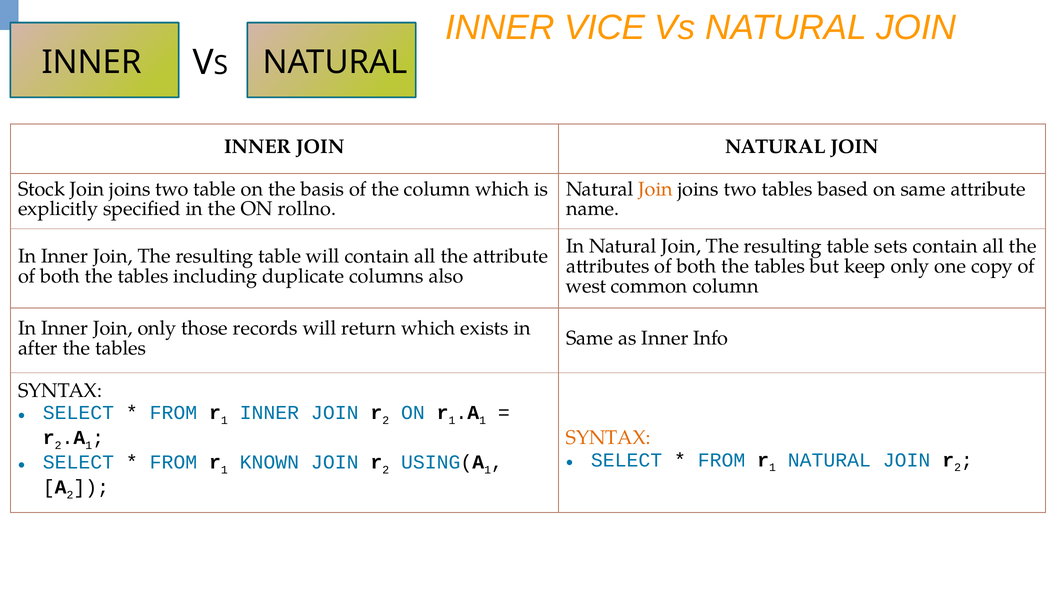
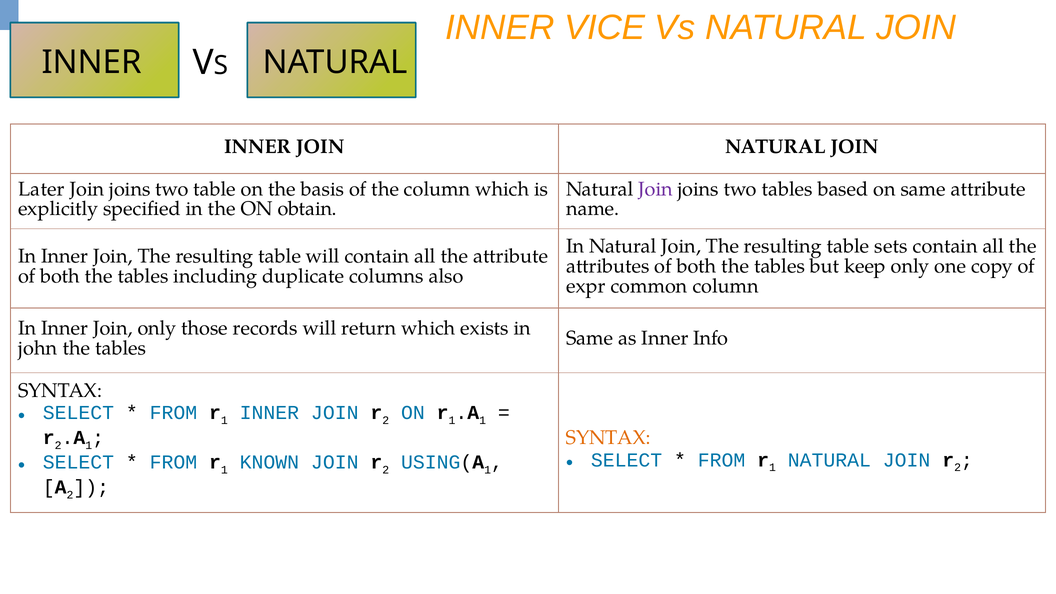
Stock: Stock -> Later (41, 189)
Join colour: orange -> purple (656, 189)
rollno: rollno -> obtain (307, 209)
west: west -> expr (586, 286)
after: after -> john (38, 348)
